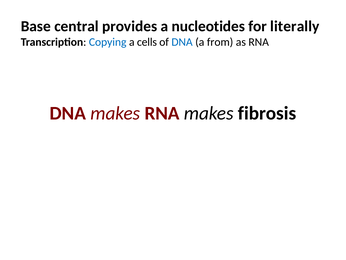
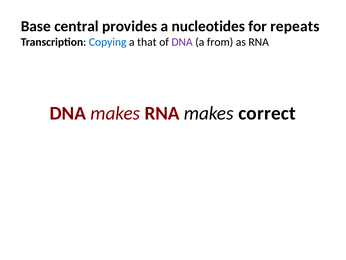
literally: literally -> repeats (295, 26)
cells: cells -> that (147, 42)
DNA colour: blue -> purple (182, 42)
fibrosis: fibrosis -> correct (267, 113)
